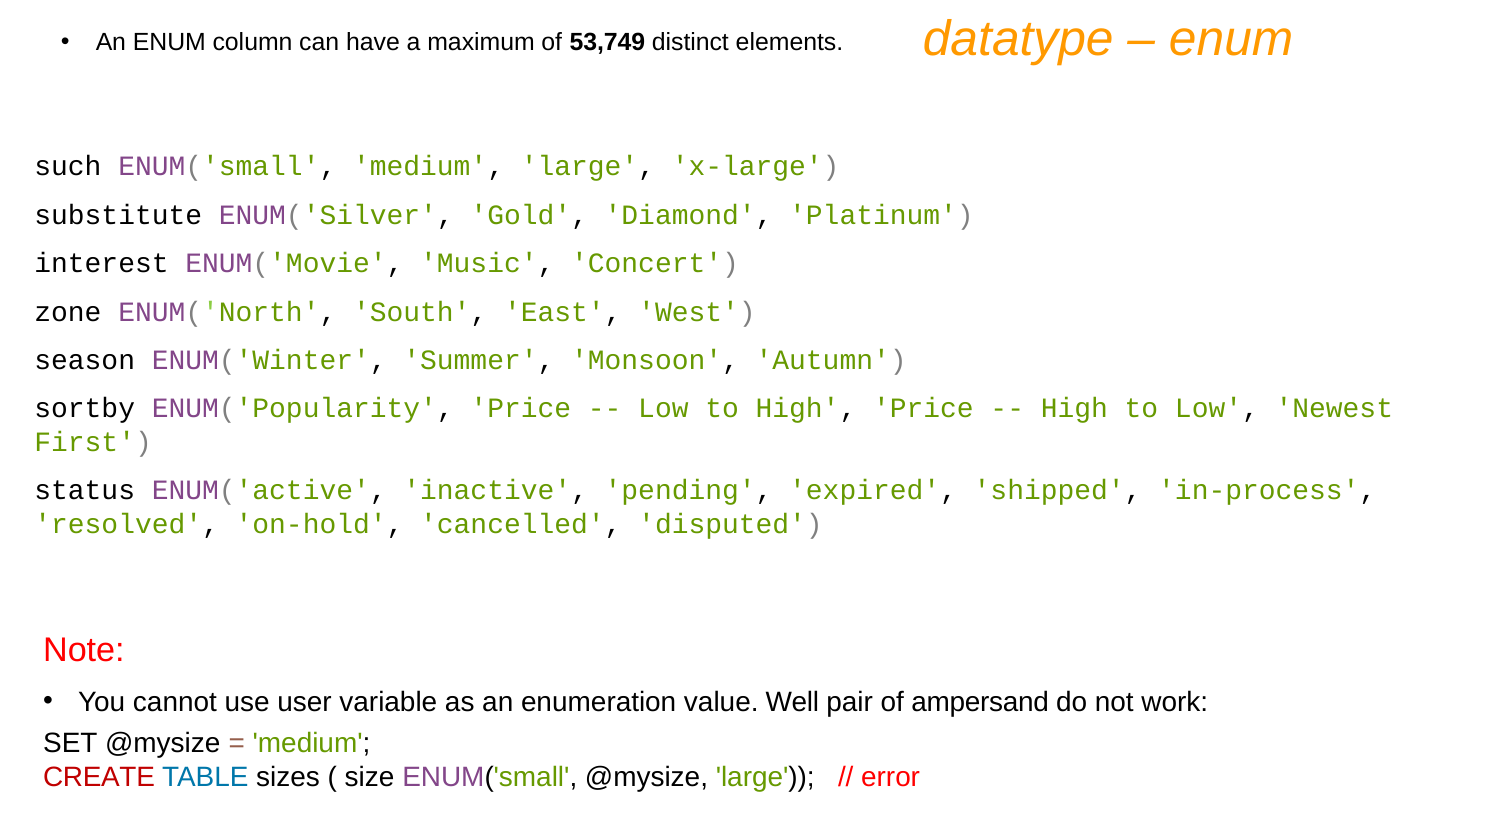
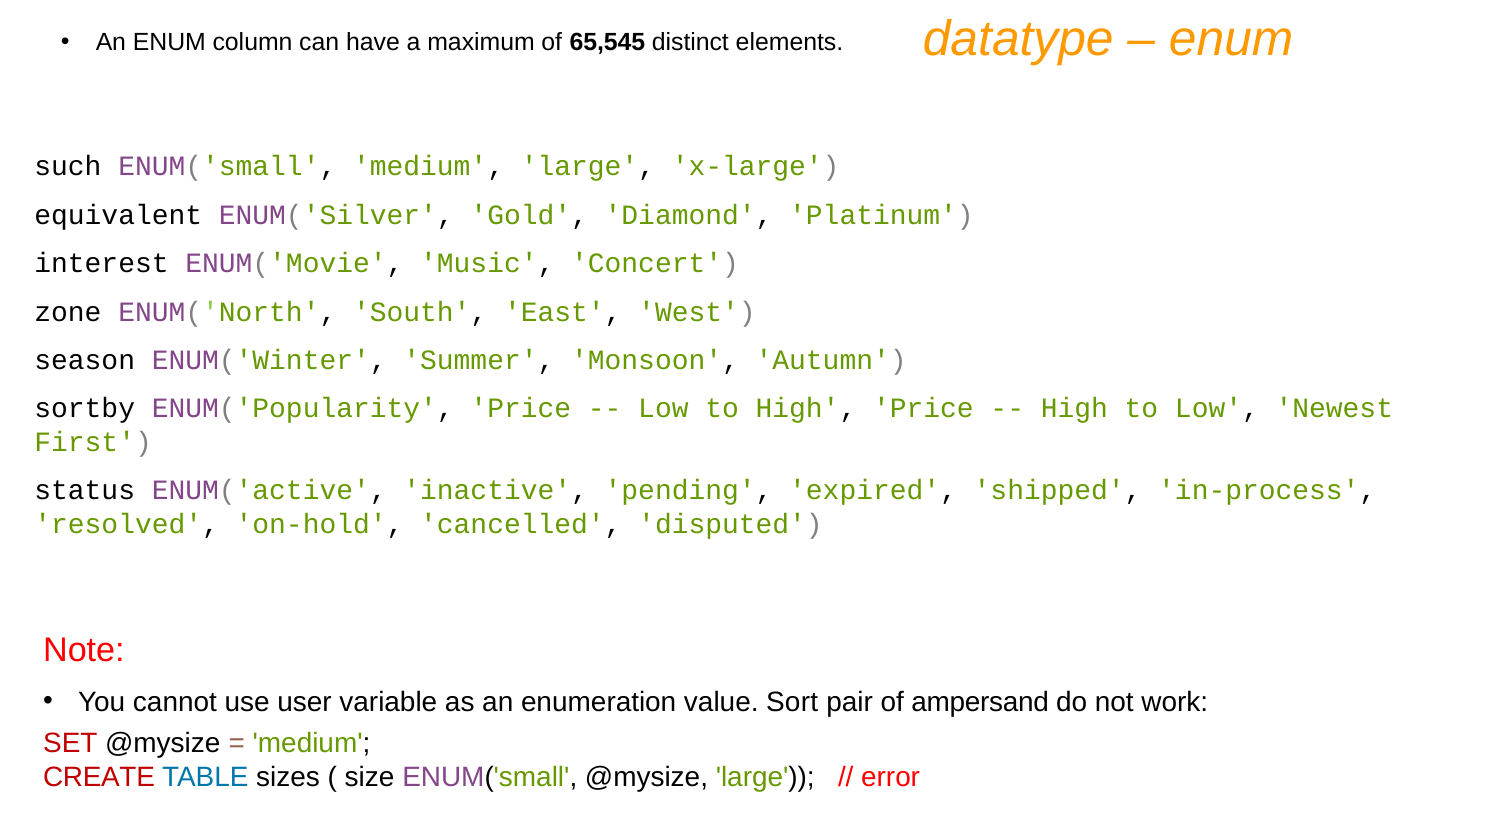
53,749: 53,749 -> 65,545 (607, 43)
substitute: substitute -> equivalent (118, 215)
Well: Well -> Sort (792, 702)
SET colour: black -> red (70, 743)
